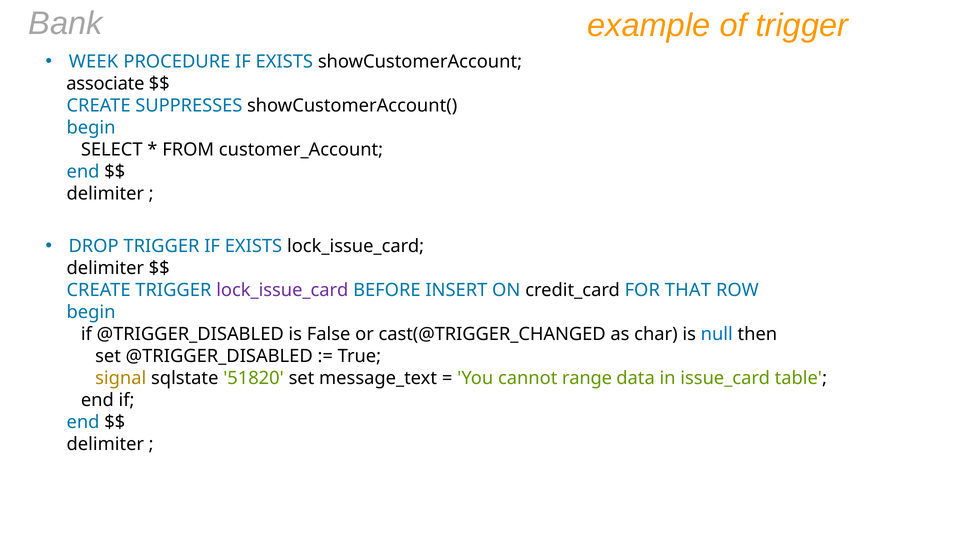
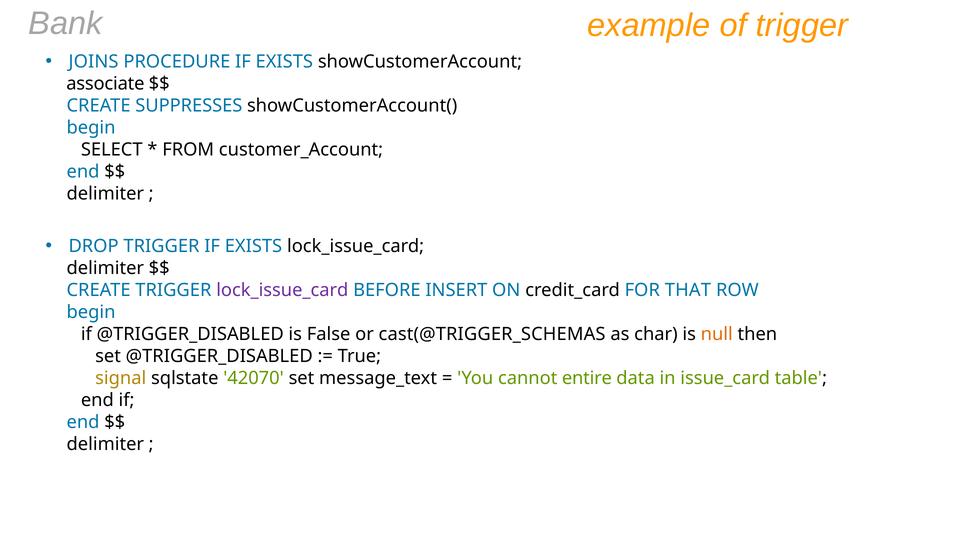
WEEK: WEEK -> JOINS (94, 62)
cast(@TRIGGER_CHANGED: cast(@TRIGGER_CHANGED -> cast(@TRIGGER_SCHEMAS (492, 334)
null colour: blue -> orange (717, 334)
51820: 51820 -> 42070 (254, 378)
range: range -> entire (587, 378)
